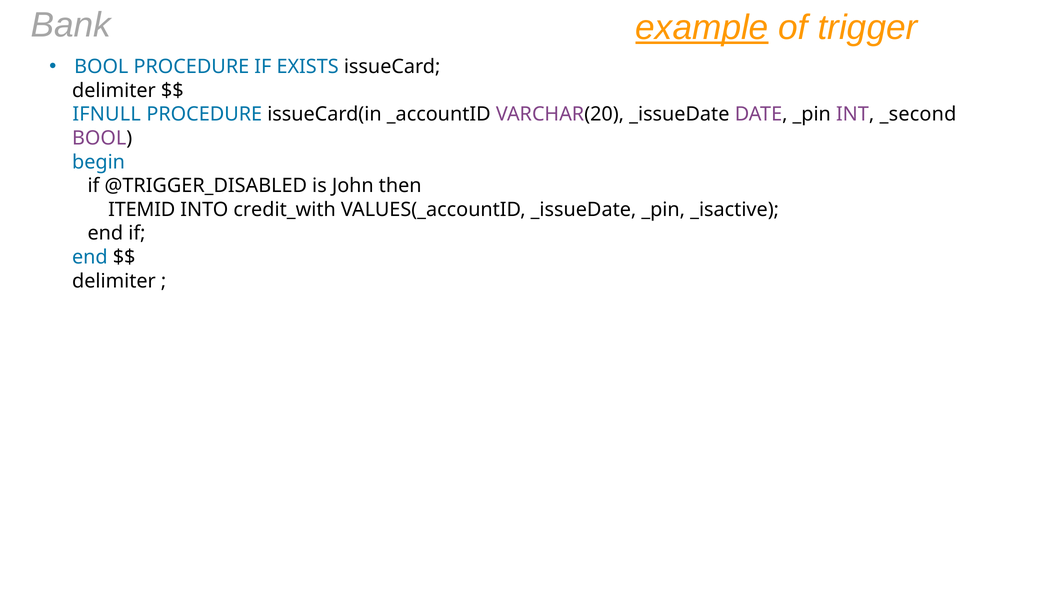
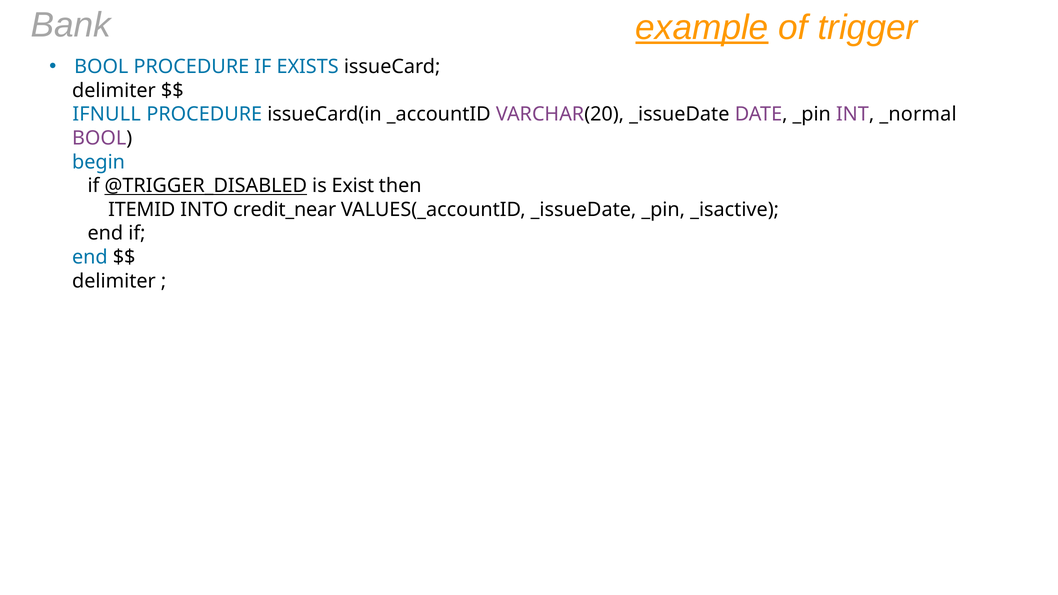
_second: _second -> _normal (918, 114)
@TRIGGER_DISABLED underline: none -> present (206, 186)
John: John -> Exist (353, 186)
credit_with: credit_with -> credit_near (285, 210)
